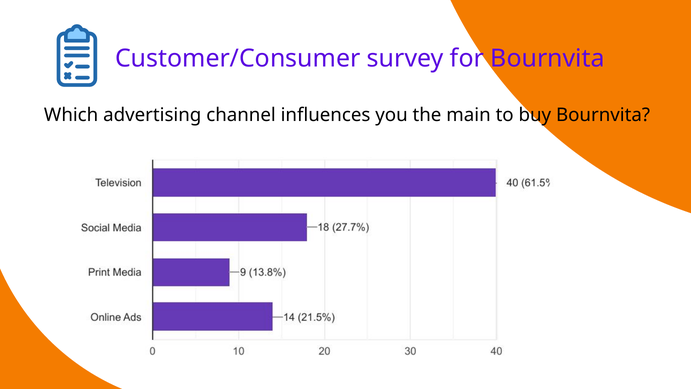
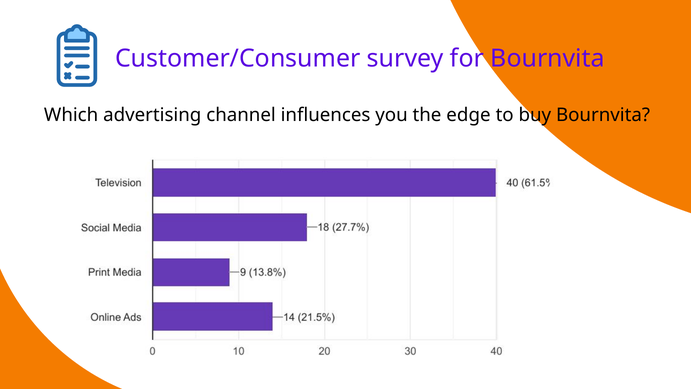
main: main -> edge (468, 115)
